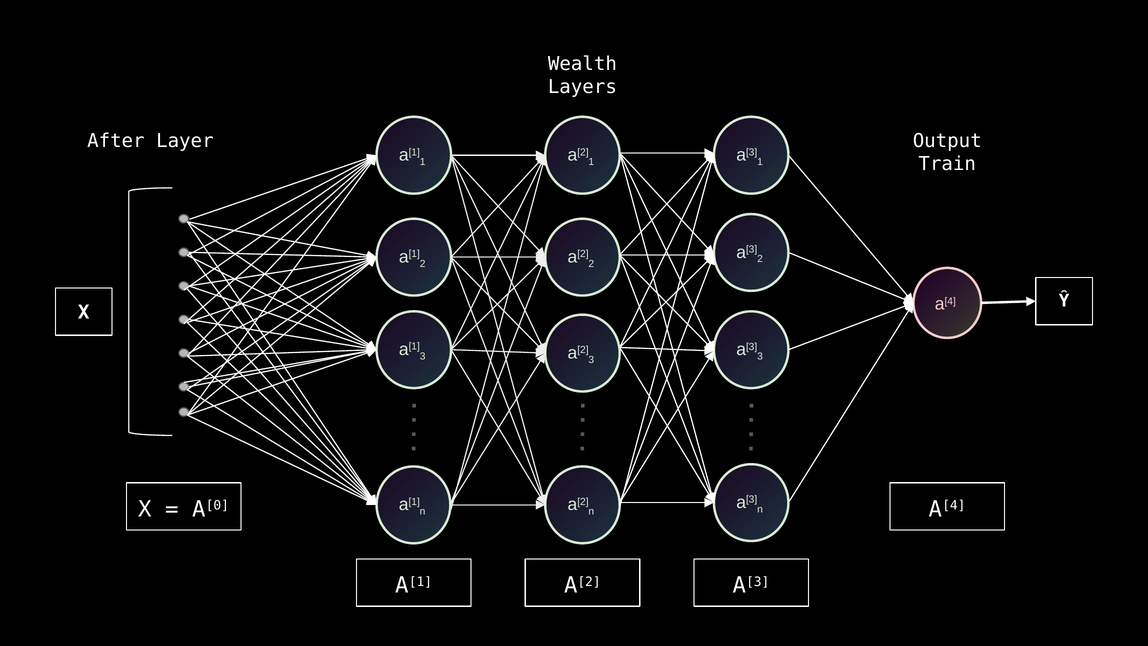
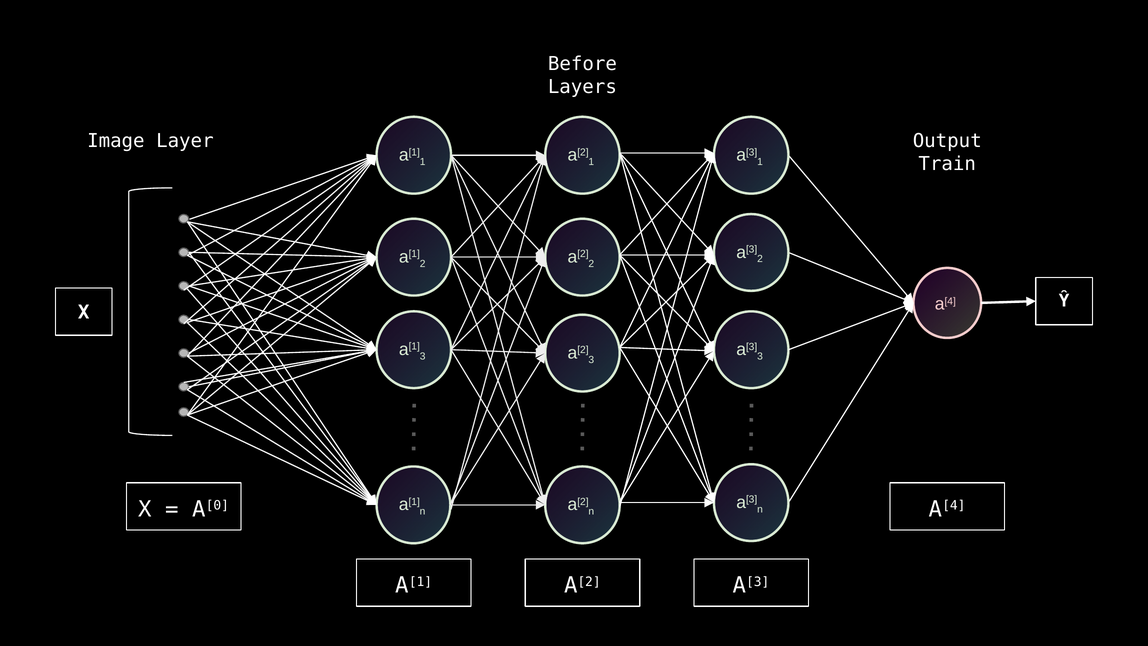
Wealth: Wealth -> Before (582, 64)
After: After -> Image (116, 141)
